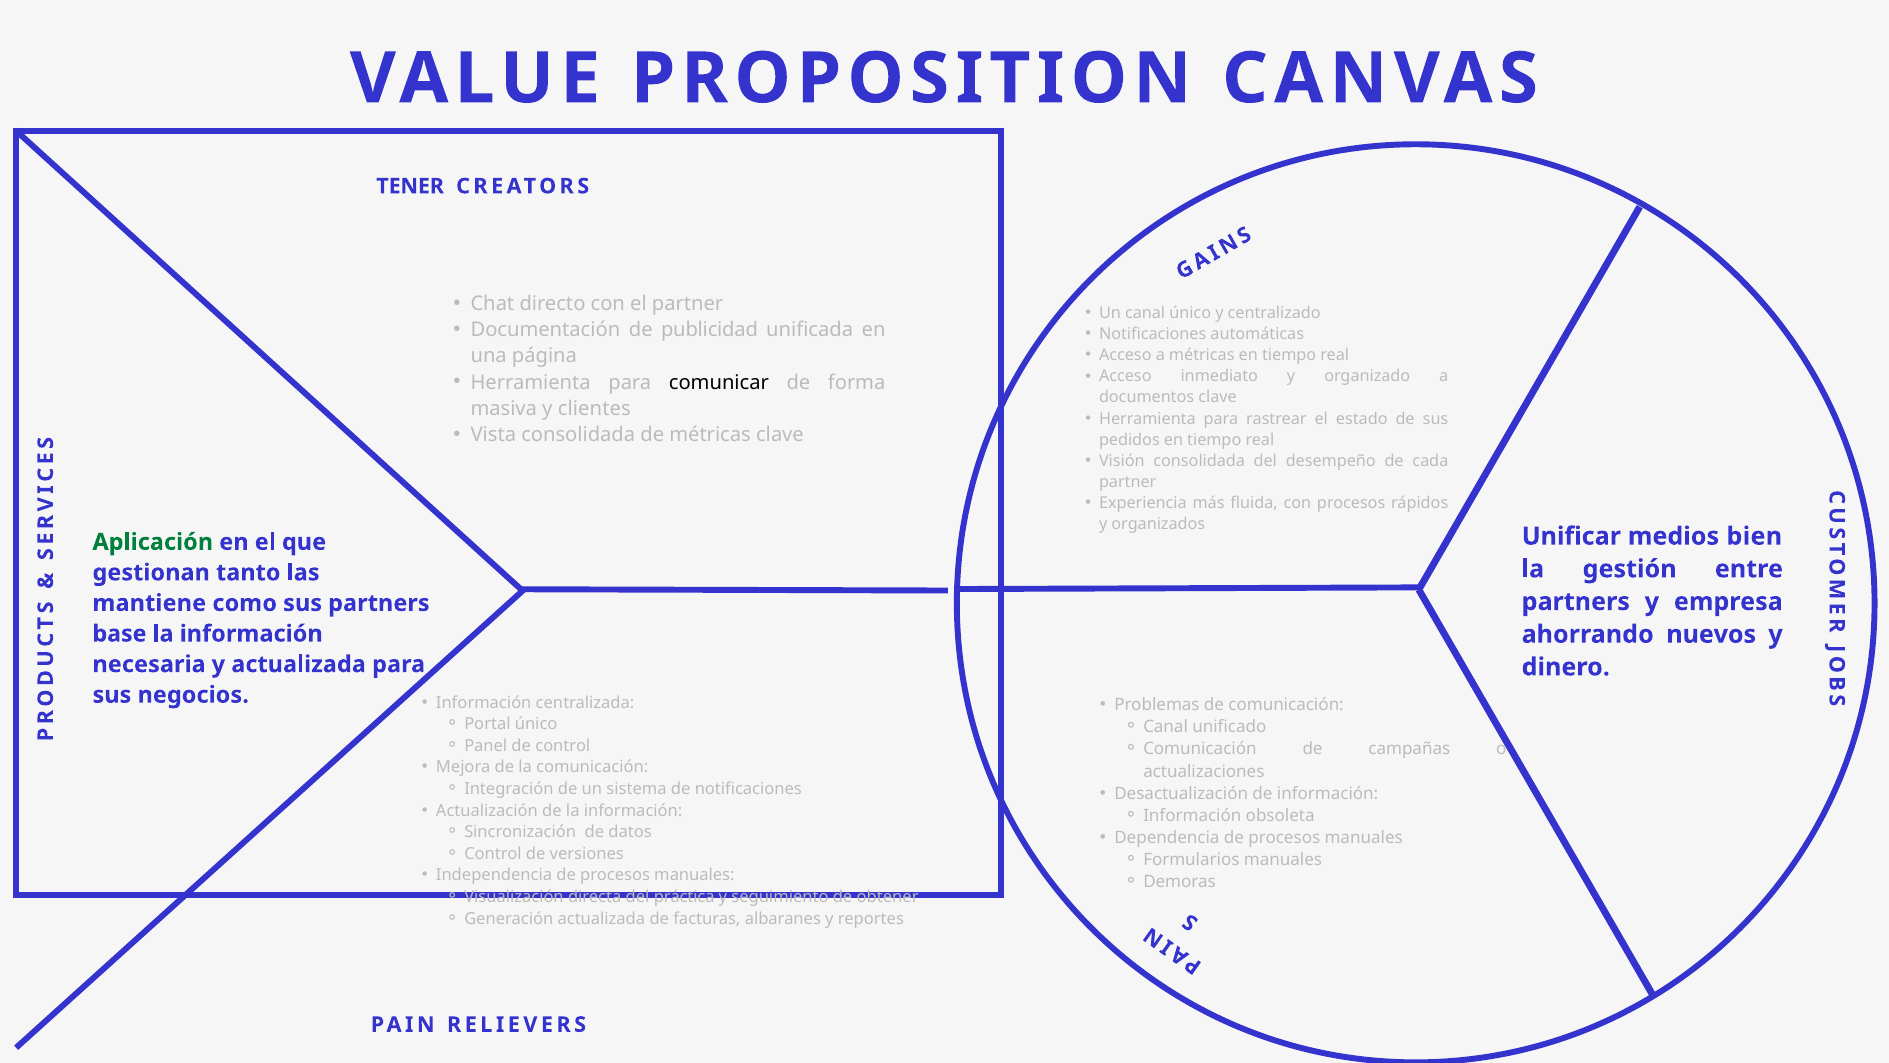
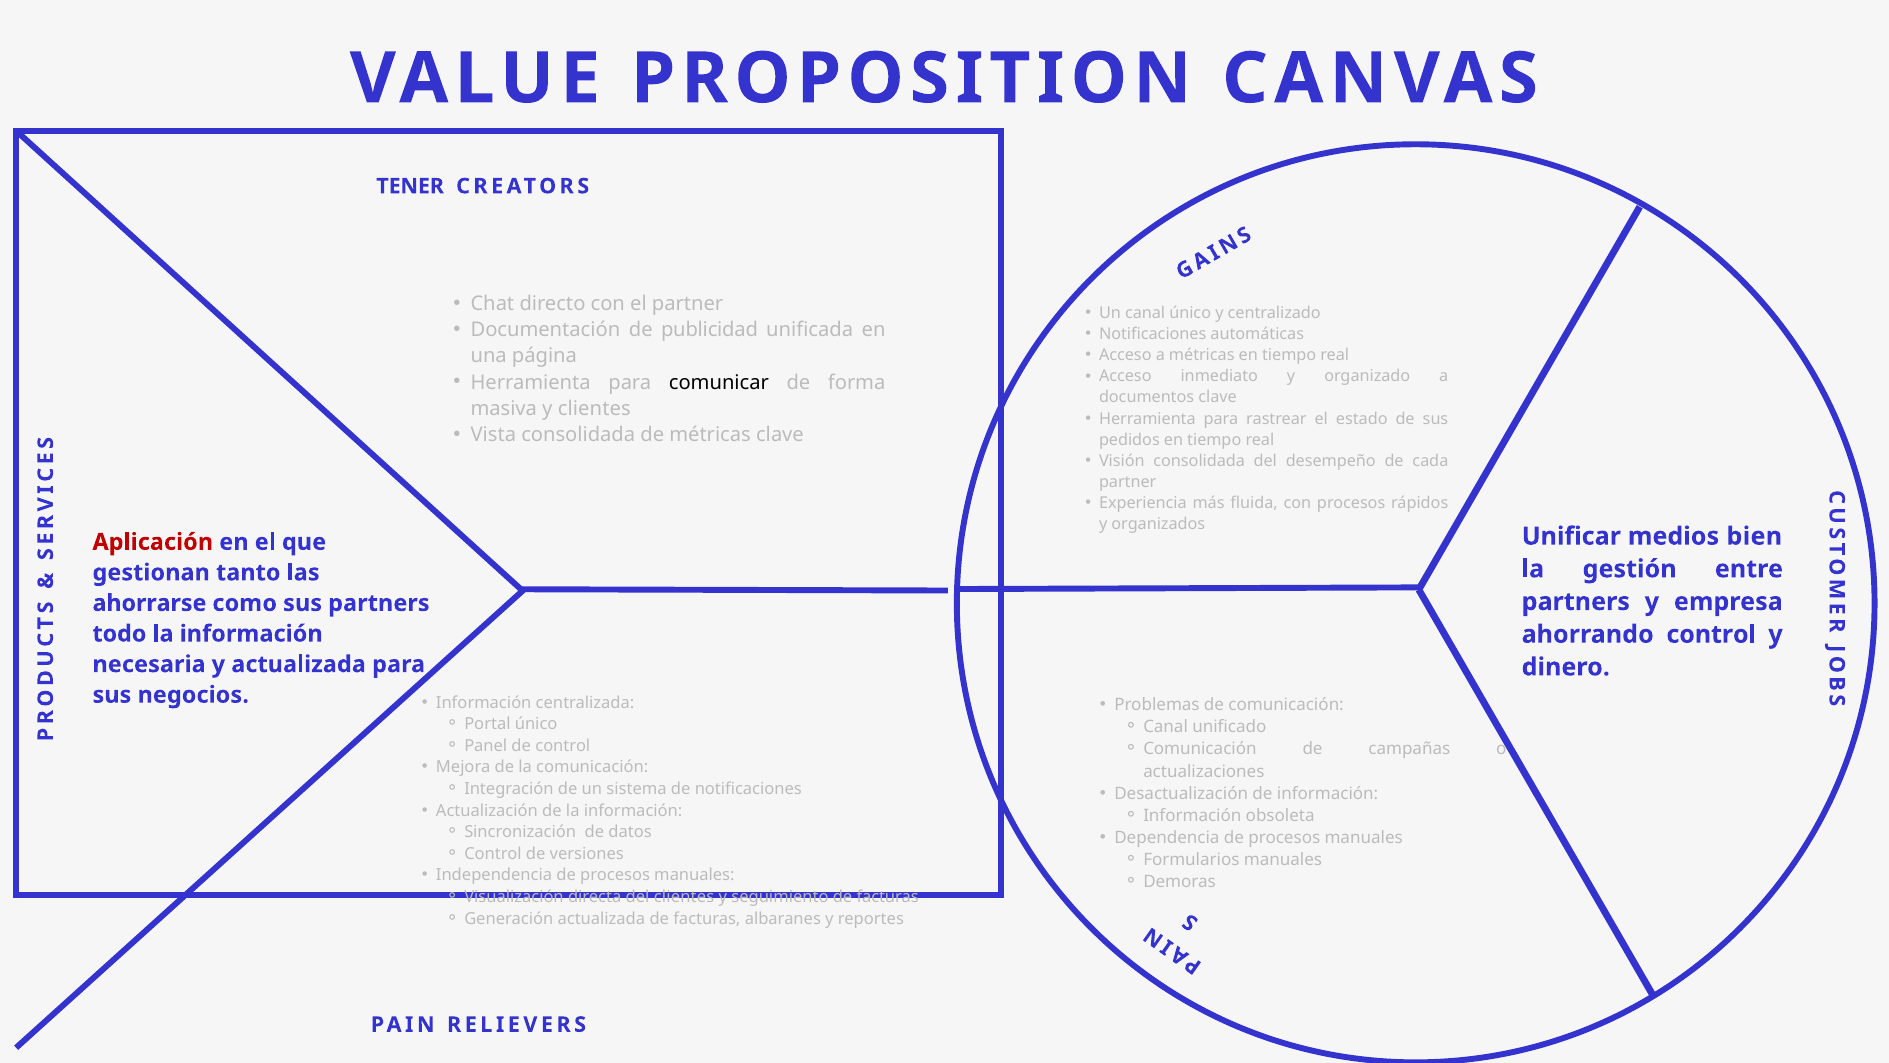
Aplicación colour: green -> red (153, 542)
mantiene: mantiene -> ahorrarse (149, 603)
base: base -> todo (119, 634)
ahorrando nuevos: nuevos -> control (1711, 634)
del práctica: práctica -> clientes (684, 897)
seguimiento de obtener: obtener -> facturas (888, 897)
